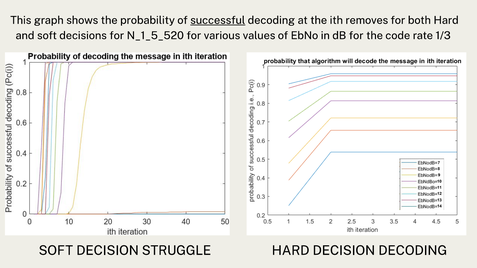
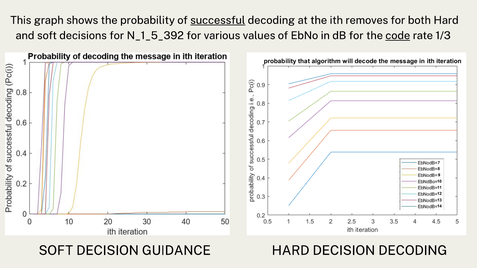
N_1_5_520: N_1_5_520 -> N_1_5_392 (155, 36)
code underline: none -> present (398, 36)
STRUGGLE: STRUGGLE -> GUIDANCE (176, 251)
